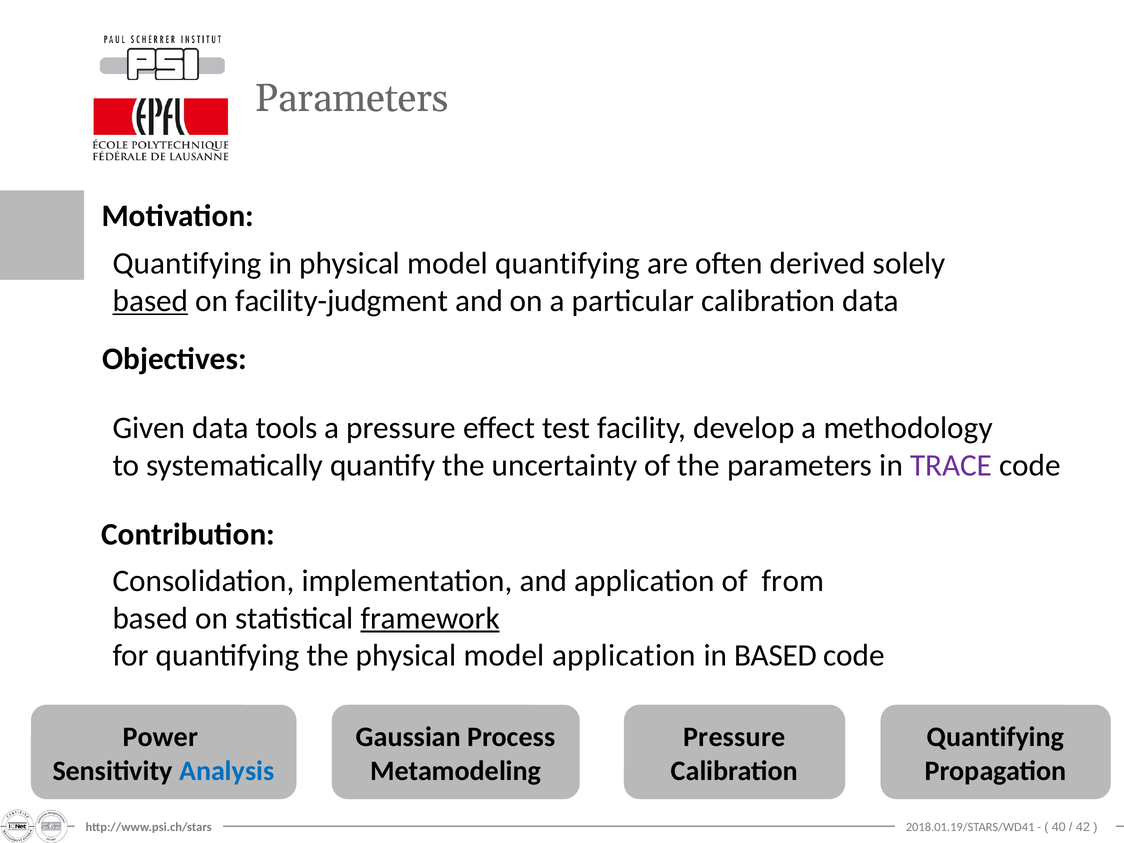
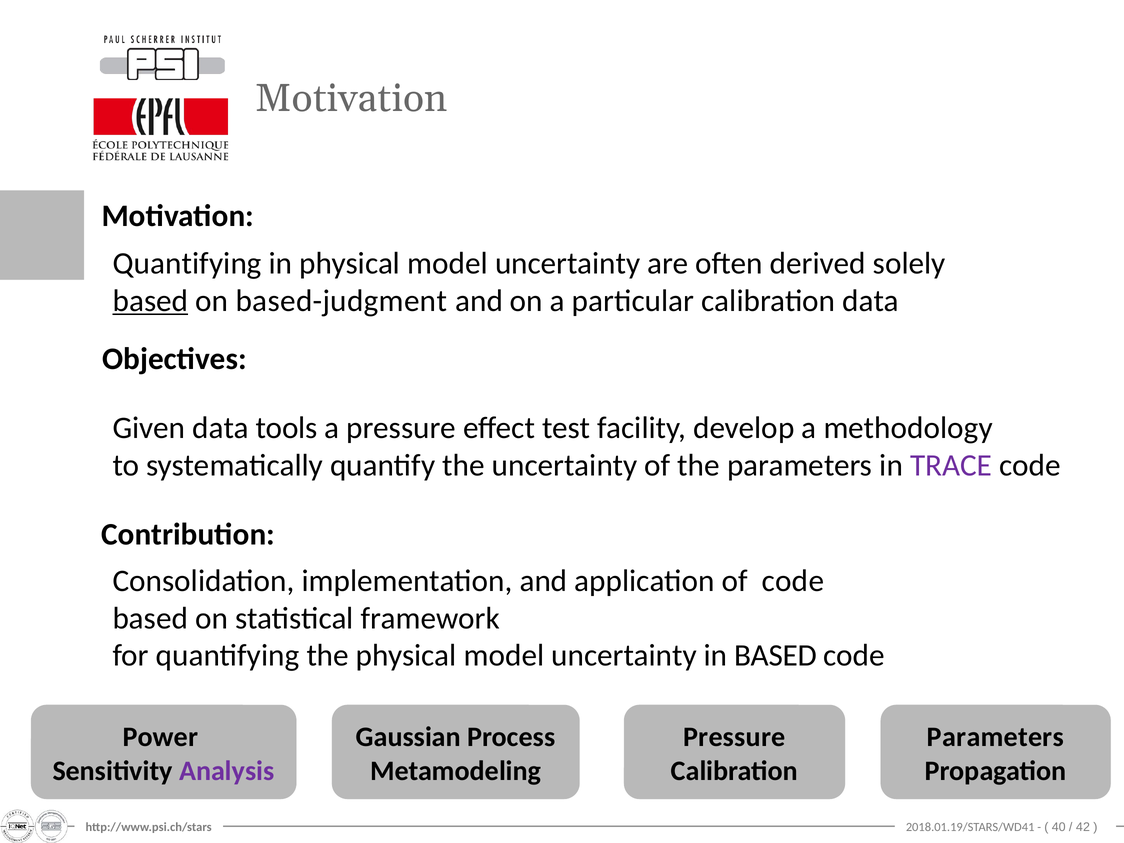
Parameters: Parameters -> Motivation (351, 99)
in physical model quantifying: quantifying -> uncertainty (568, 263)
facility-judgment: facility-judgment -> based-judgment (341, 301)
of from: from -> code (793, 581)
framework underline: present -> none (430, 618)
the physical model application: application -> uncertainty (624, 656)
Quantifying: Quantifying -> Parameters (995, 737)
Analysis colour: blue -> purple (227, 771)
